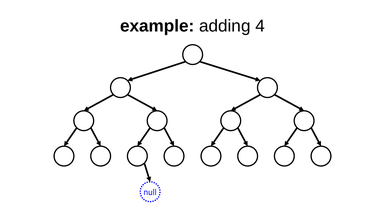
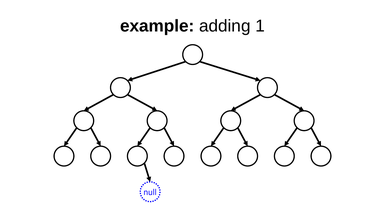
adding 4: 4 -> 1 (260, 26)
